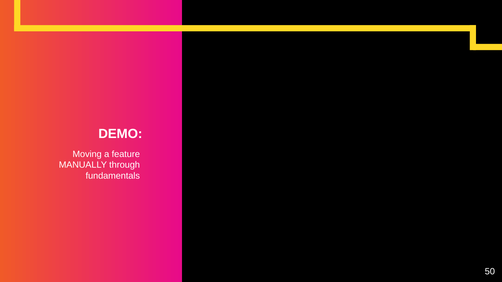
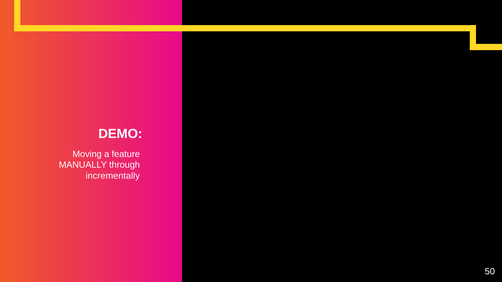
fundamentals: fundamentals -> incrementally (113, 176)
